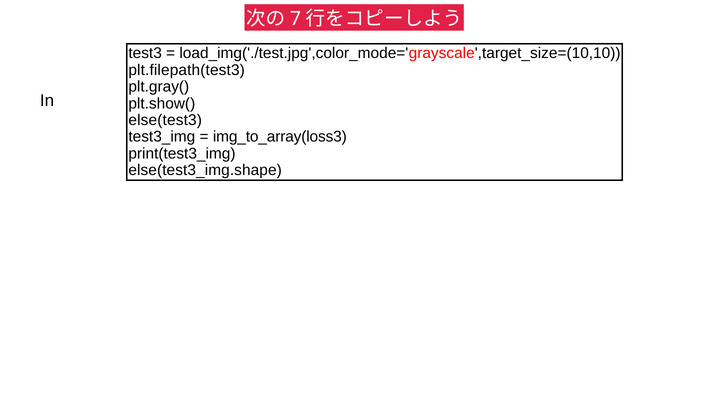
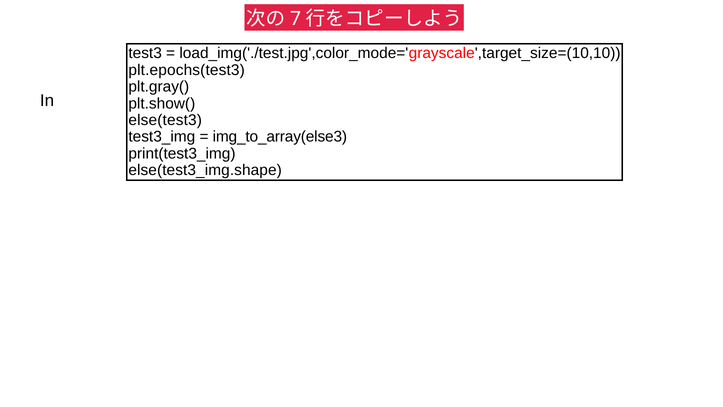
plt.filepath(test3: plt.filepath(test3 -> plt.epochs(test3 (187, 70)
img_to_array(loss3: img_to_array(loss3 -> img_to_array(else3 (280, 137)
